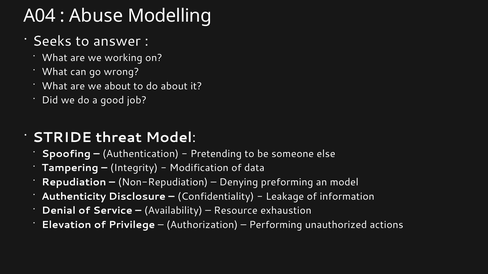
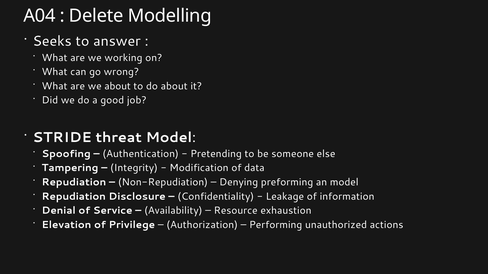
Abuse: Abuse -> Delete (96, 16)
Authenticity: Authenticity -> Repudiation (74, 197)
